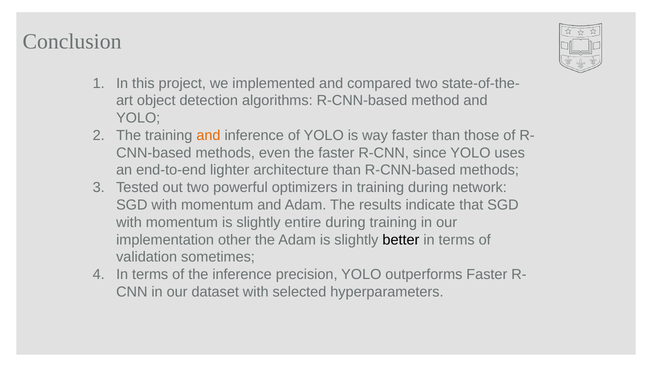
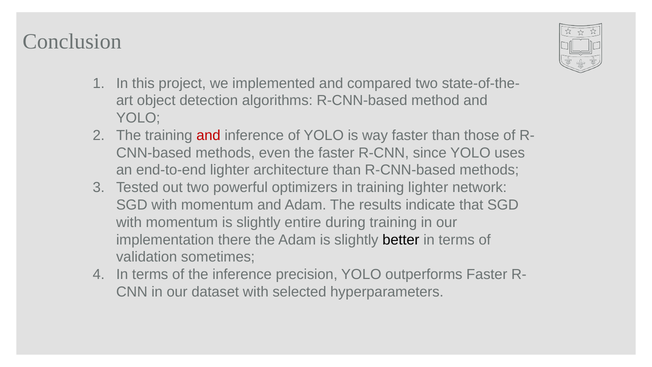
and colour: orange -> red (208, 135)
training during: during -> lighter (428, 187)
other: other -> there (234, 240)
